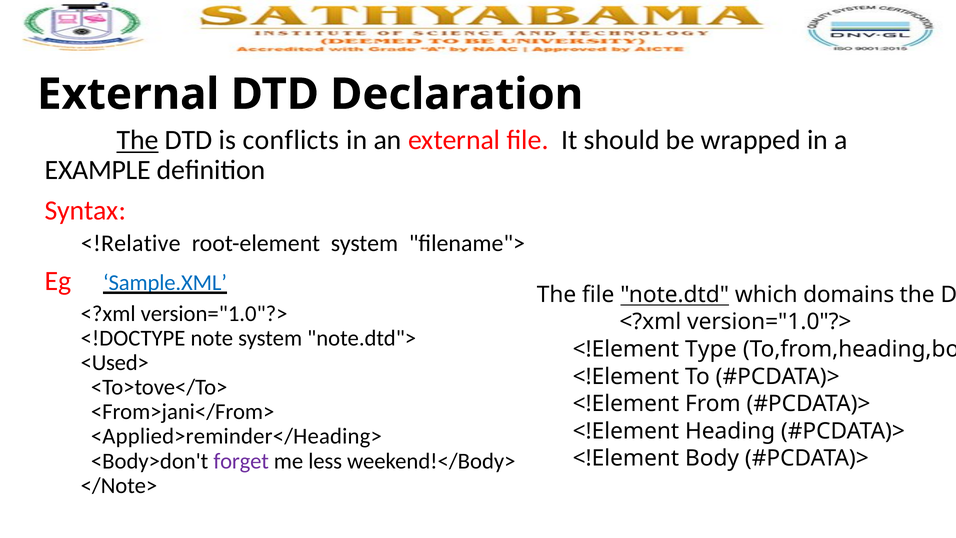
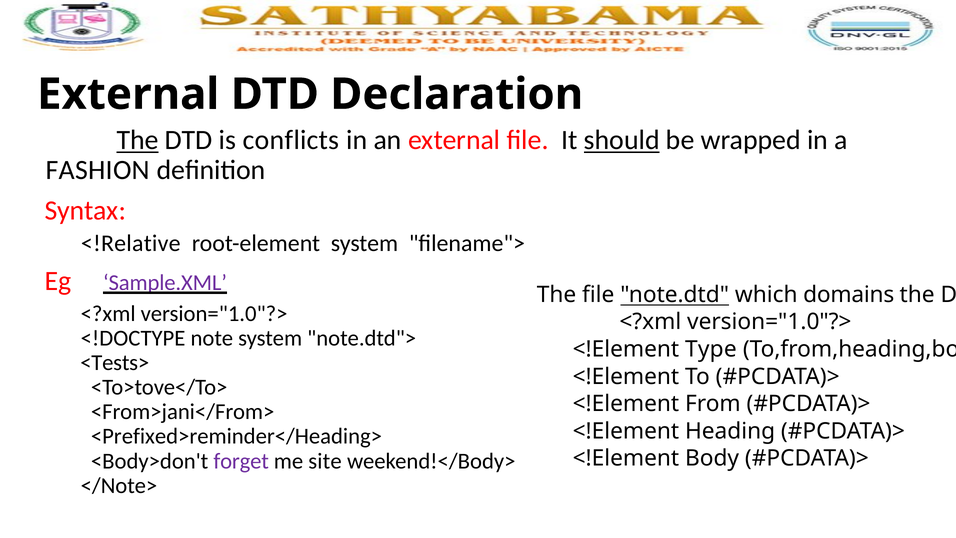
should underline: none -> present (622, 140)
EXAMPLE: EXAMPLE -> FASHION (98, 170)
Sample.XML colour: blue -> purple (165, 283)
<Used>: <Used> -> <Tests> (115, 363)
<Applied>reminder</Heading>: <Applied>reminder</Heading> -> <Prefixed>reminder</Heading> (236, 436)
less: less -> site (325, 461)
